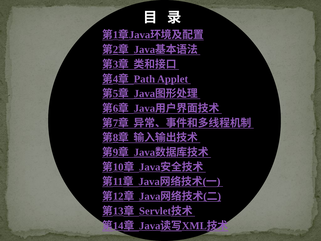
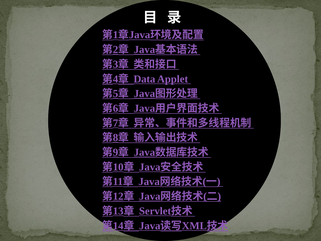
Path: Path -> Data (144, 79)
